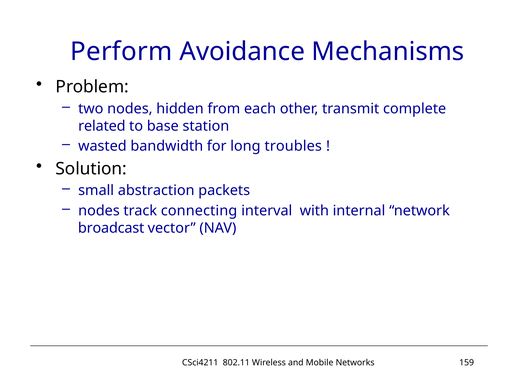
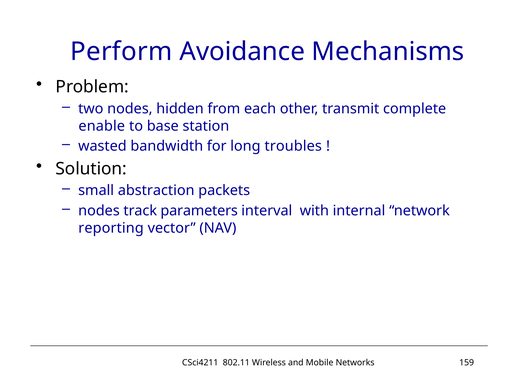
related: related -> enable (102, 126)
connecting: connecting -> parameters (199, 210)
broadcast: broadcast -> reporting (111, 228)
